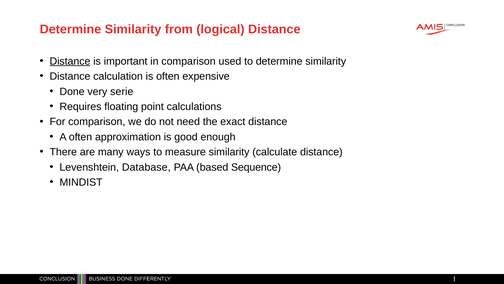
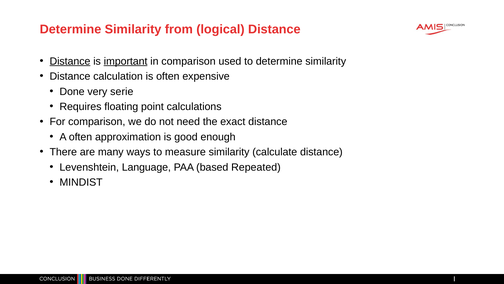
important underline: none -> present (126, 61)
Database: Database -> Language (146, 167)
Sequence: Sequence -> Repeated (256, 167)
